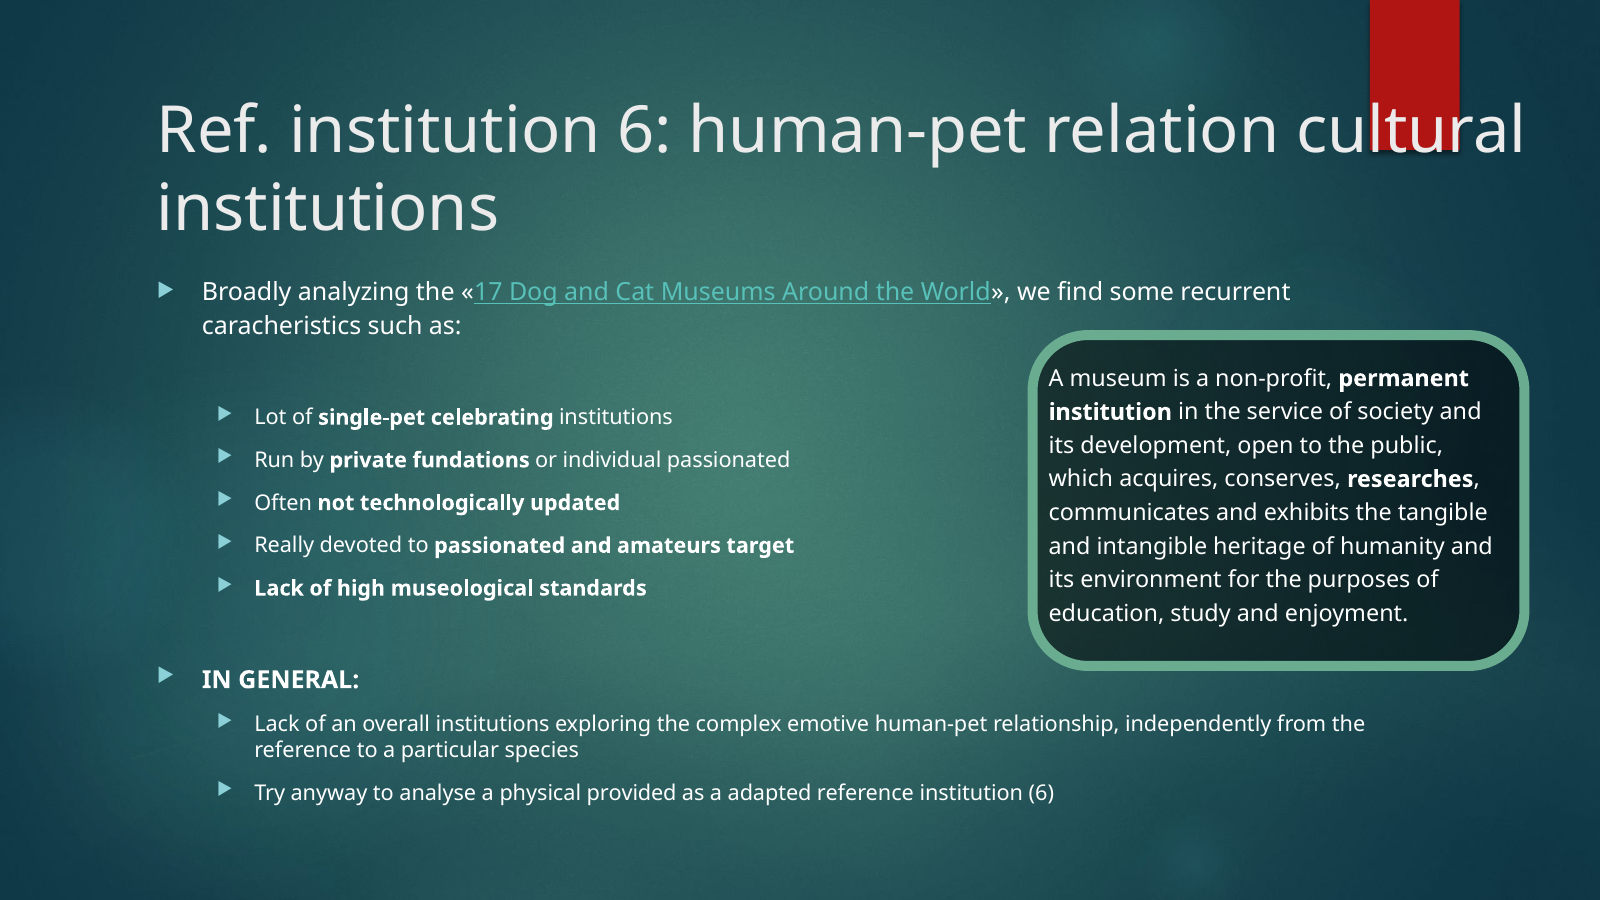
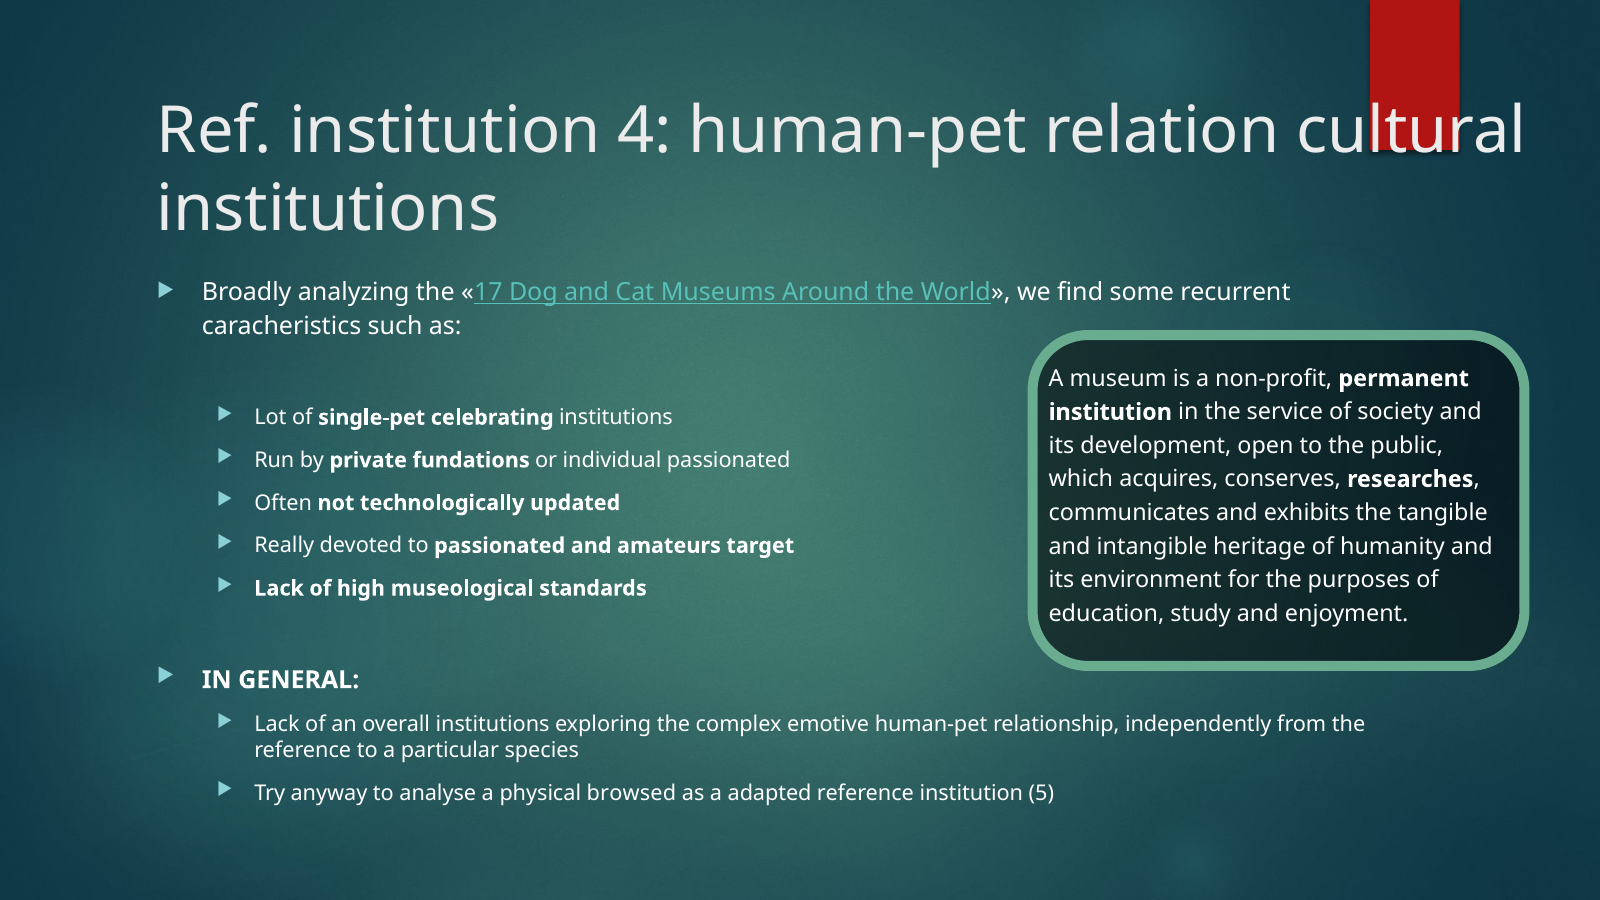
Ref institution 6: 6 -> 4 (645, 131)
provided: provided -> browsed (631, 793)
reference institution 6: 6 -> 5 (1041, 793)
